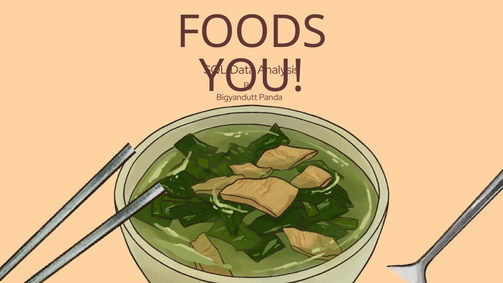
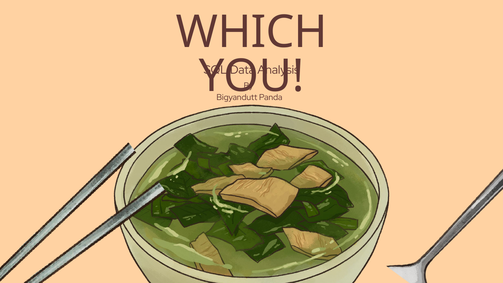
FOODS: FOODS -> WHICH (252, 32)
